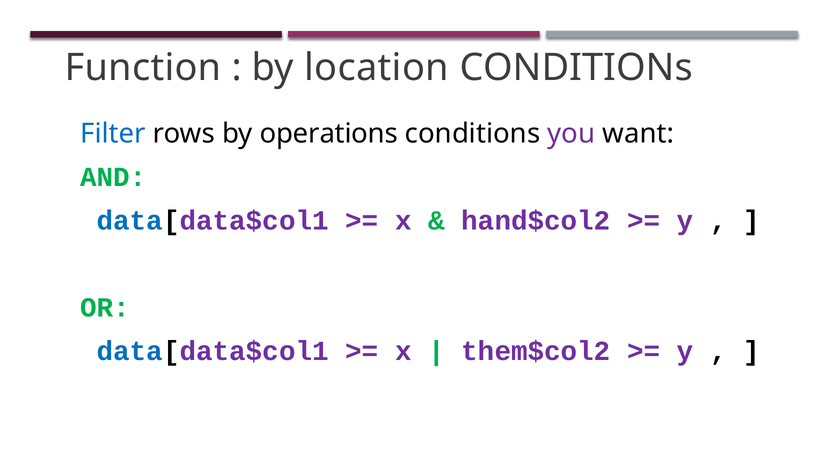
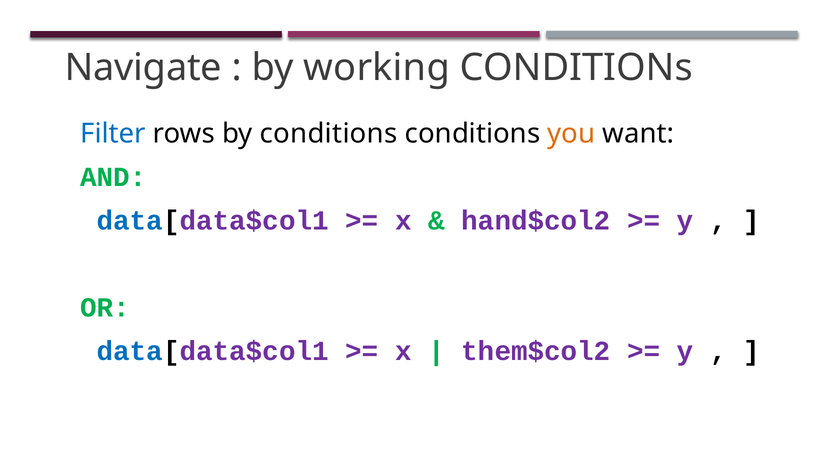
Function: Function -> Navigate (143, 68)
location: location -> working (377, 68)
by operations: operations -> conditions (329, 133)
you colour: purple -> orange (571, 133)
